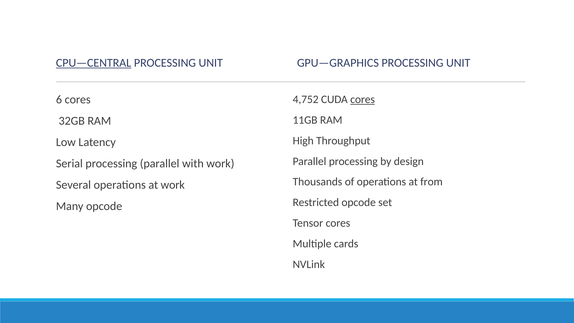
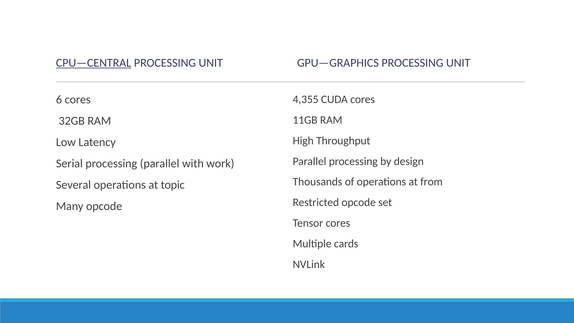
4,752: 4,752 -> 4,355 (306, 99)
cores underline: present -> none (363, 99)
at work: work -> topic (173, 185)
